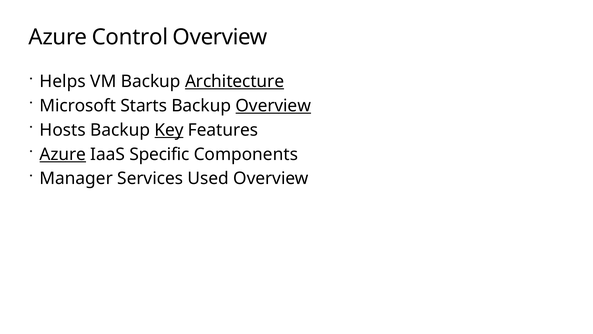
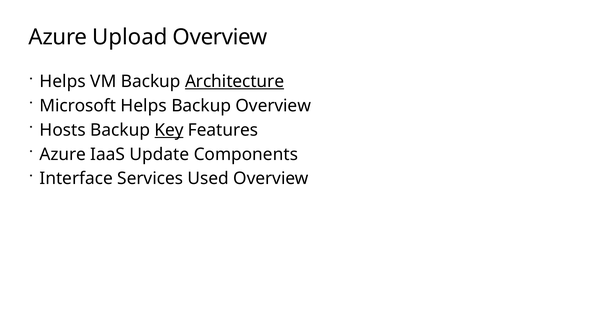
Control: Control -> Upload (130, 37)
Microsoft Starts: Starts -> Helps (144, 106)
Overview underline: present -> none (273, 106)
Azure underline: present -> none (63, 154)
Specific: Specific -> Update (159, 154)
Manager: Manager -> Interface (76, 178)
